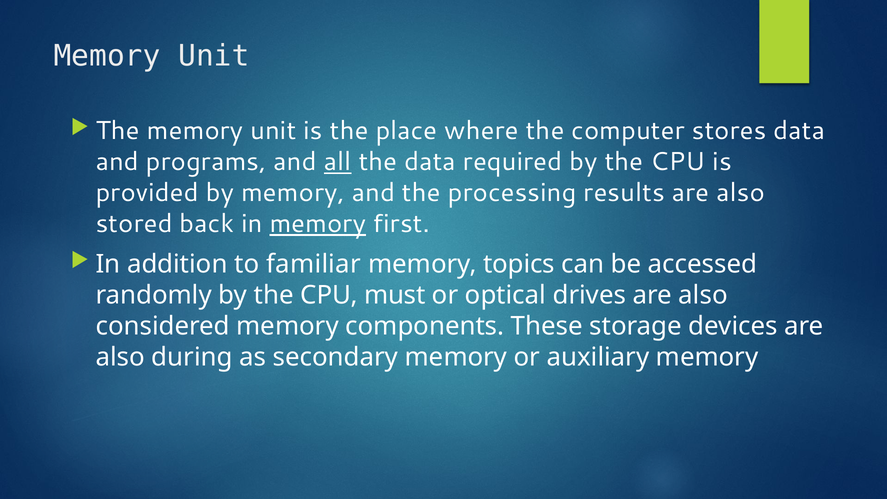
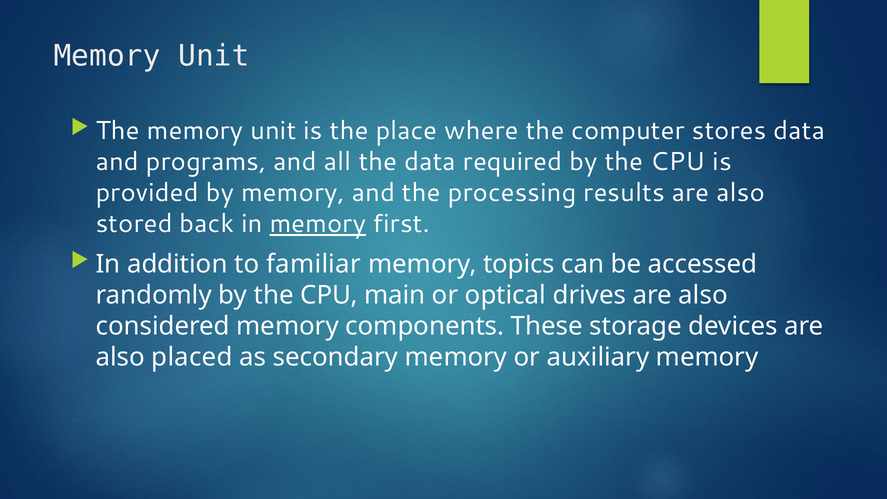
all underline: present -> none (338, 162)
must: must -> main (395, 295)
during: during -> placed (192, 357)
